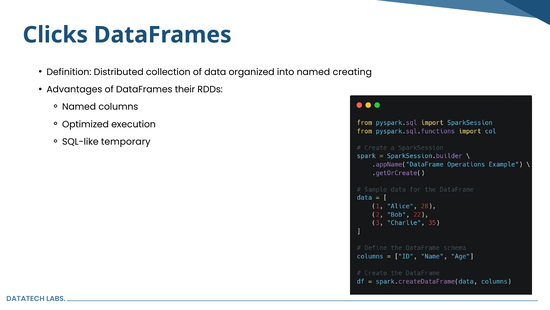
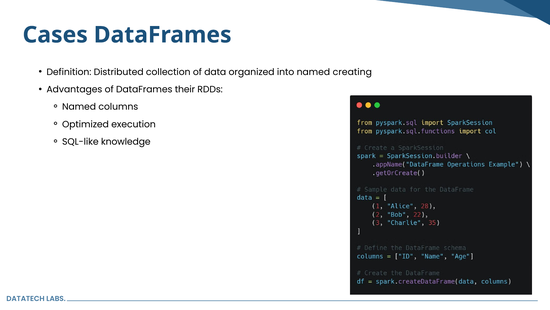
Clicks: Clicks -> Cases (55, 35)
temporary: temporary -> knowledge (126, 142)
